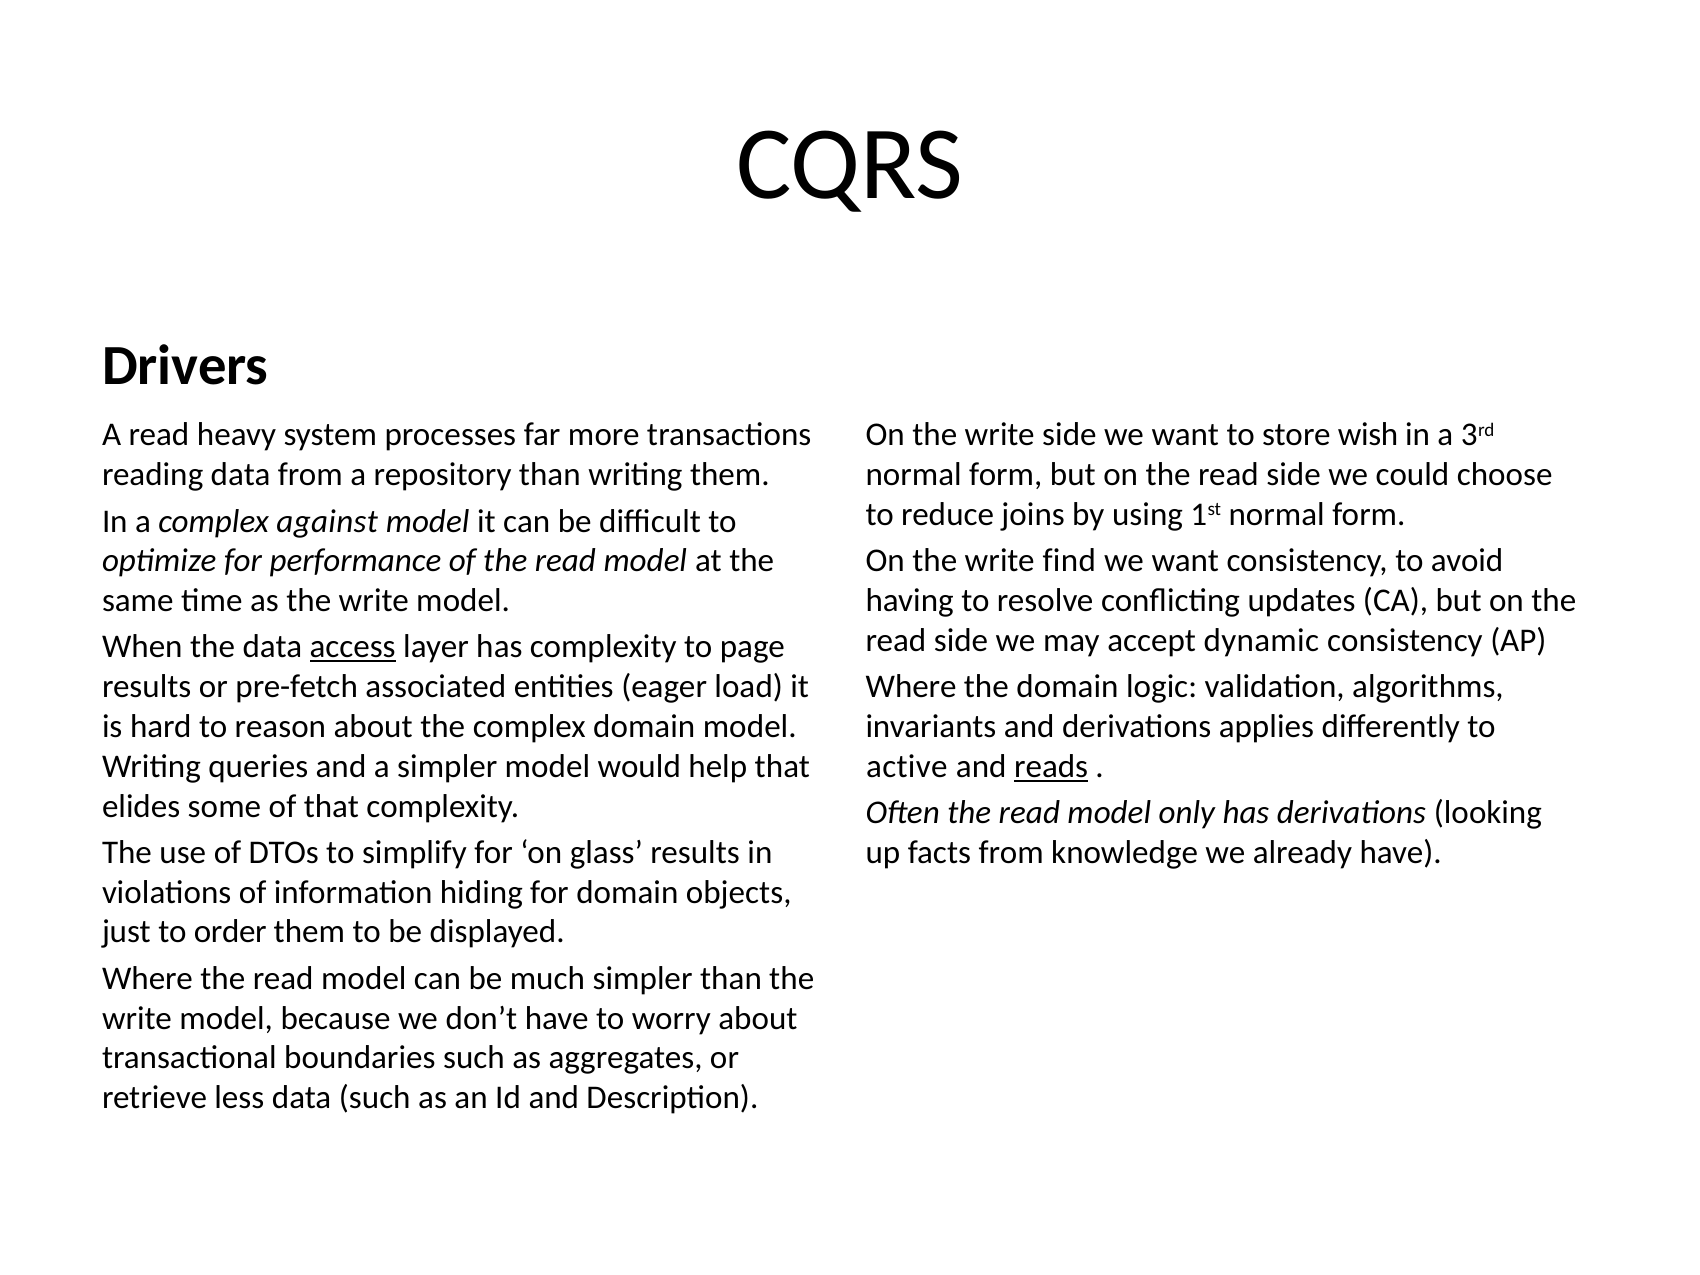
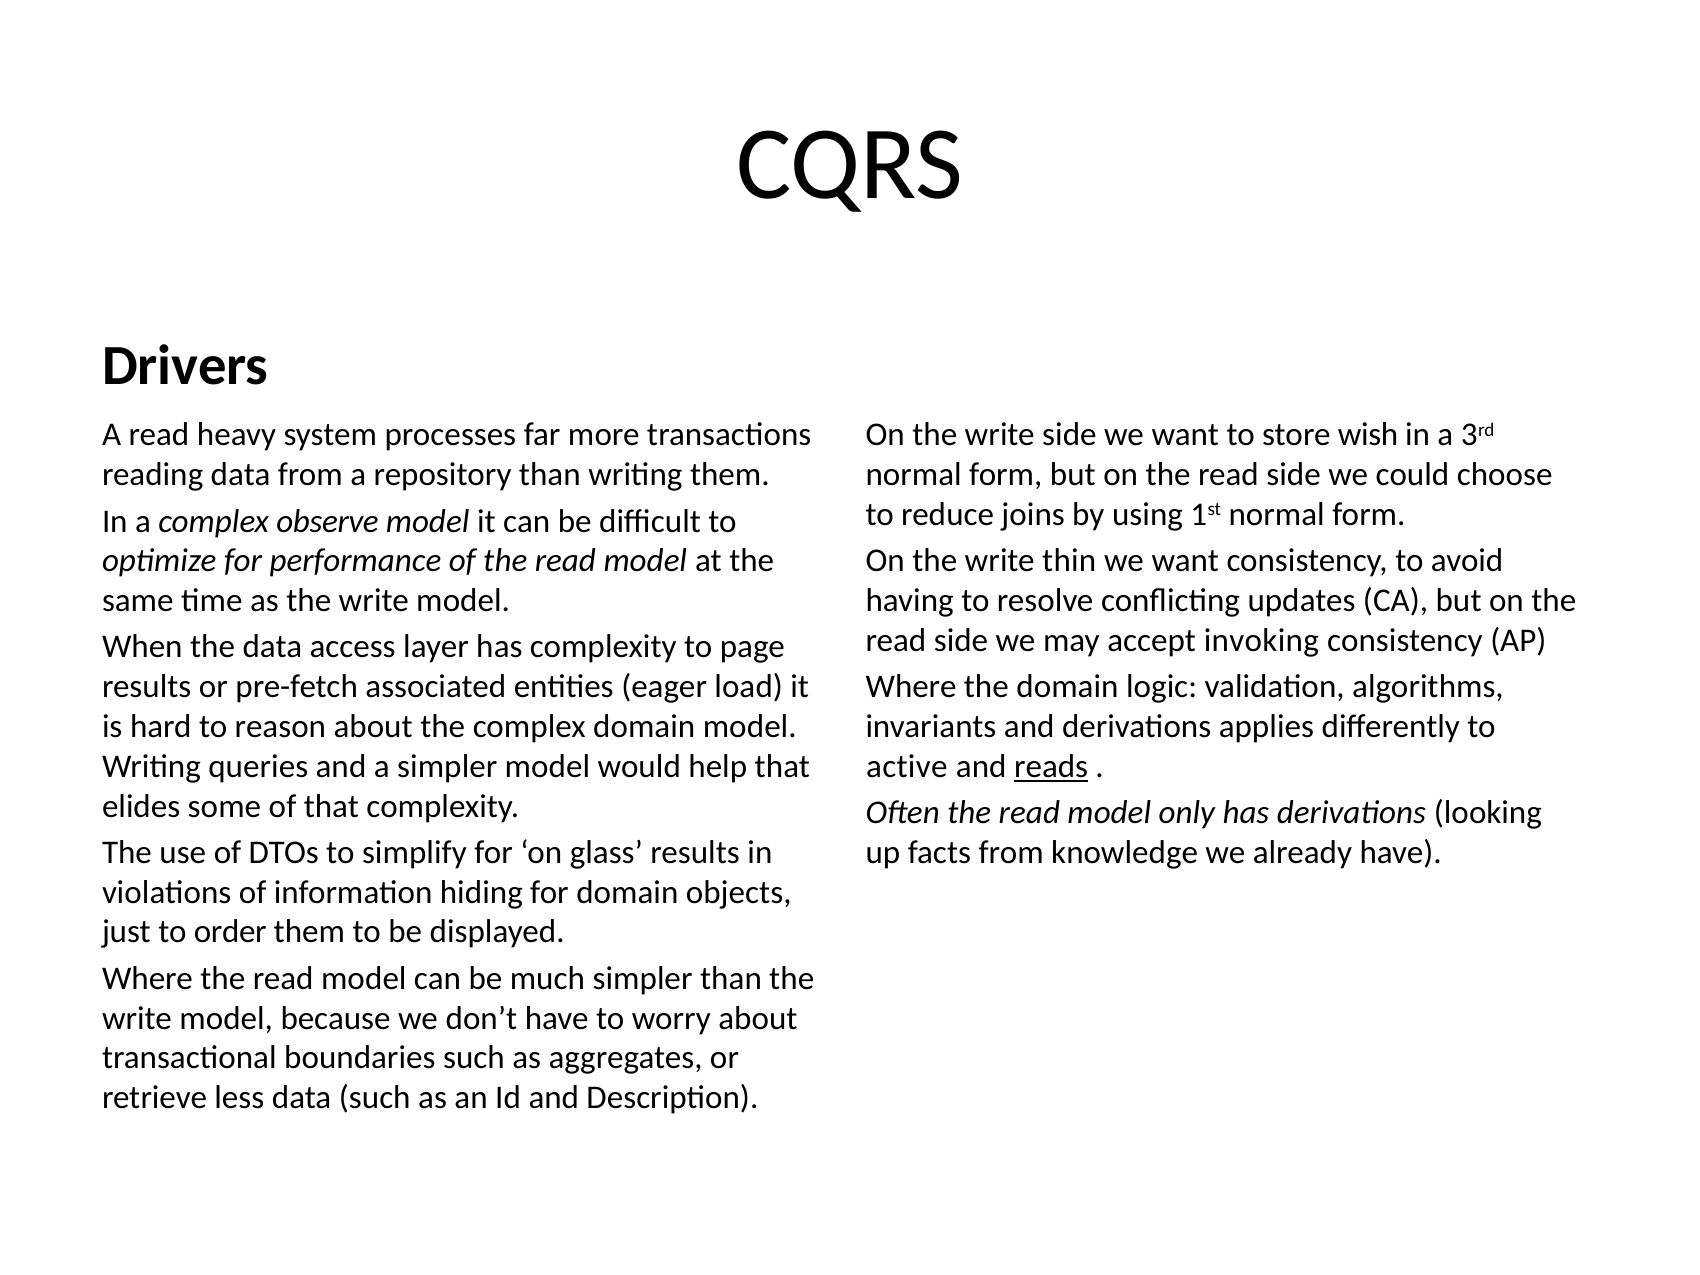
against: against -> observe (328, 521)
find: find -> thin (1069, 561)
dynamic: dynamic -> invoking (1261, 640)
access underline: present -> none (353, 647)
